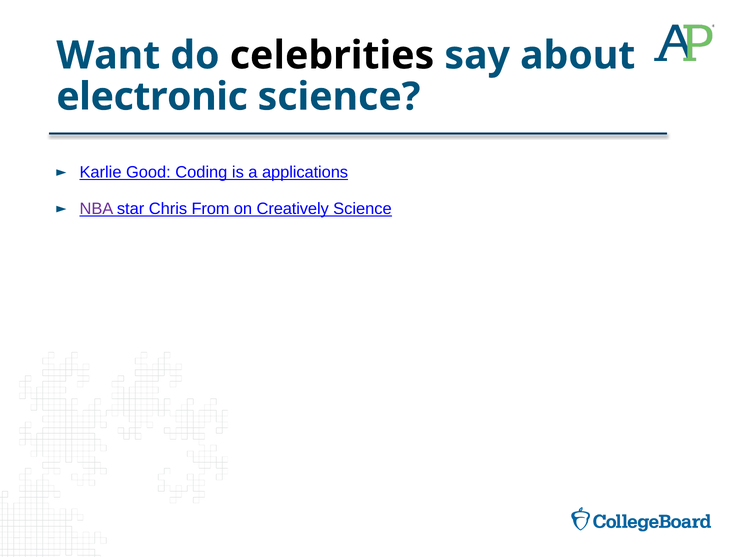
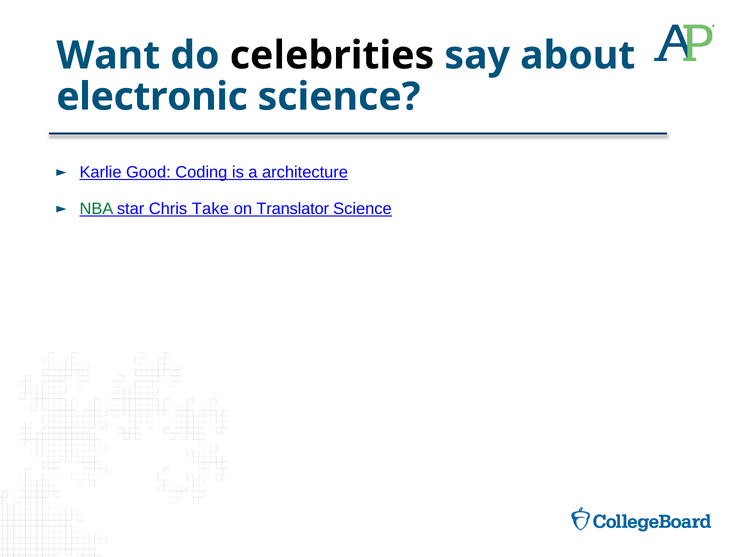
applications: applications -> architecture (305, 172)
NBA colour: purple -> green (96, 208)
From: From -> Take (210, 208)
Creatively: Creatively -> Translator (293, 208)
